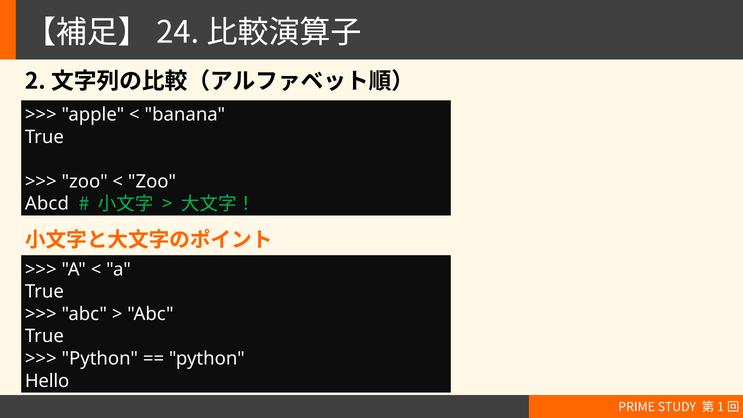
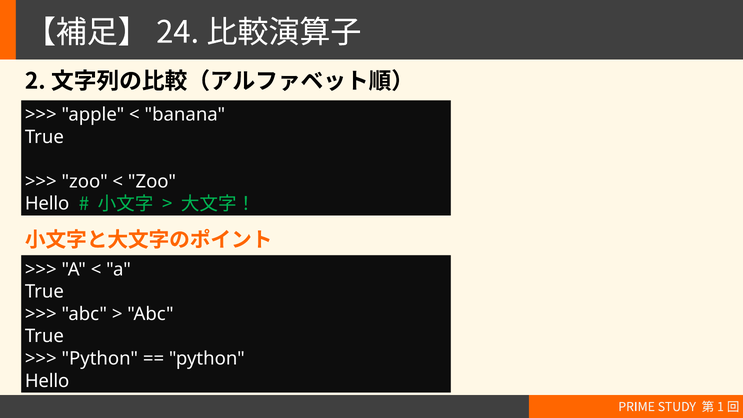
Abcd: Abcd -> Hello (47, 204)
